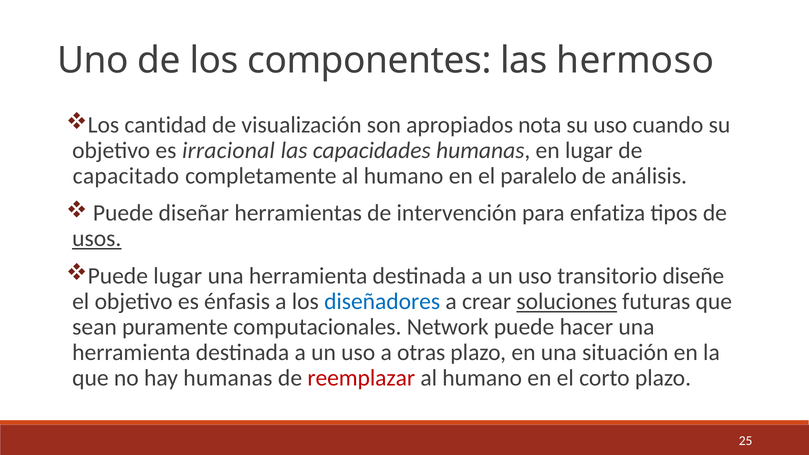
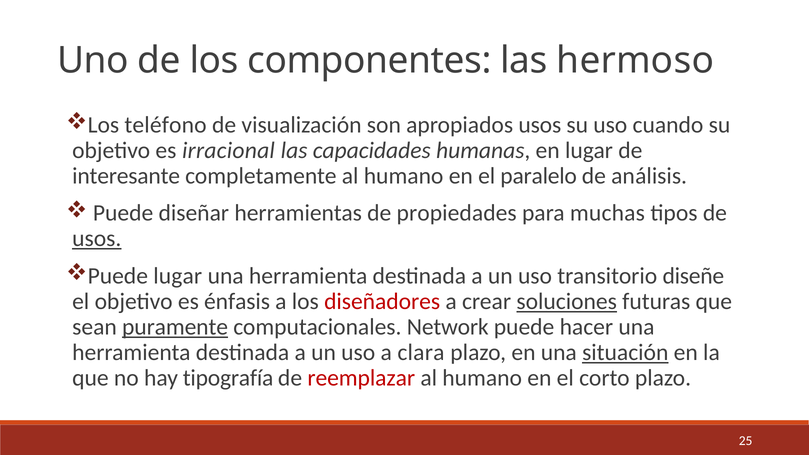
cantidad: cantidad -> teléfono (166, 125)
apropiados nota: nota -> usos (540, 125)
capacitado: capacitado -> interesante (126, 176)
intervención: intervención -> propiedades (457, 213)
enfatiza: enfatiza -> muchas (607, 213)
diseñadores colour: blue -> red (382, 301)
puramente underline: none -> present (175, 327)
otras: otras -> clara (421, 352)
situación underline: none -> present (625, 352)
hay humanas: humanas -> tipografía (228, 378)
